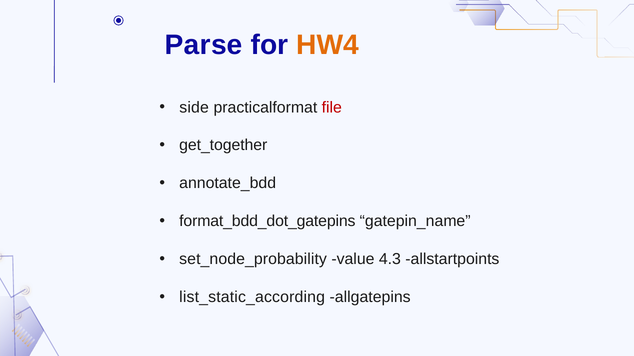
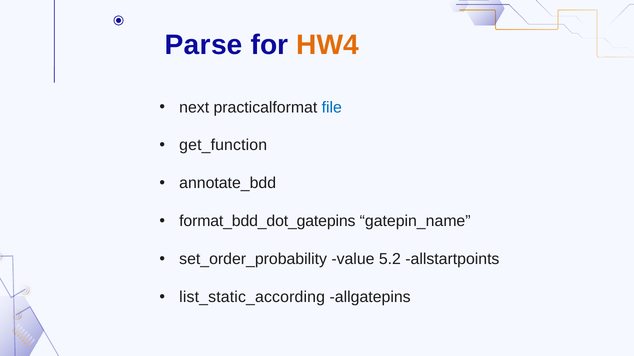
side: side -> next (194, 107)
file colour: red -> blue (332, 107)
get_together: get_together -> get_function (223, 146)
set_node_probability: set_node_probability -> set_order_probability (253, 260)
4.3: 4.3 -> 5.2 (390, 260)
